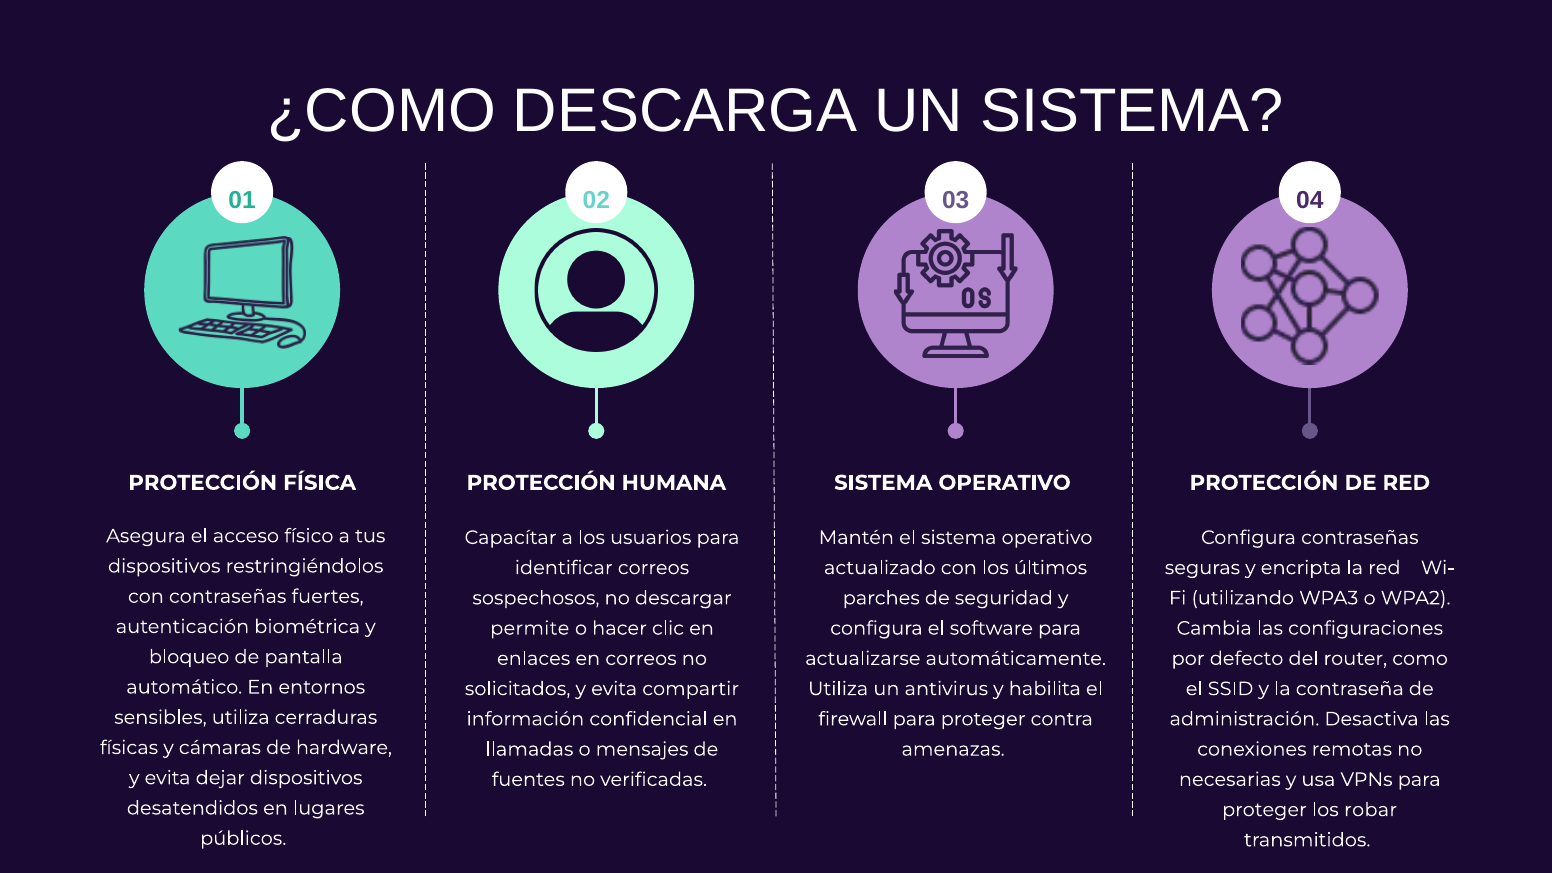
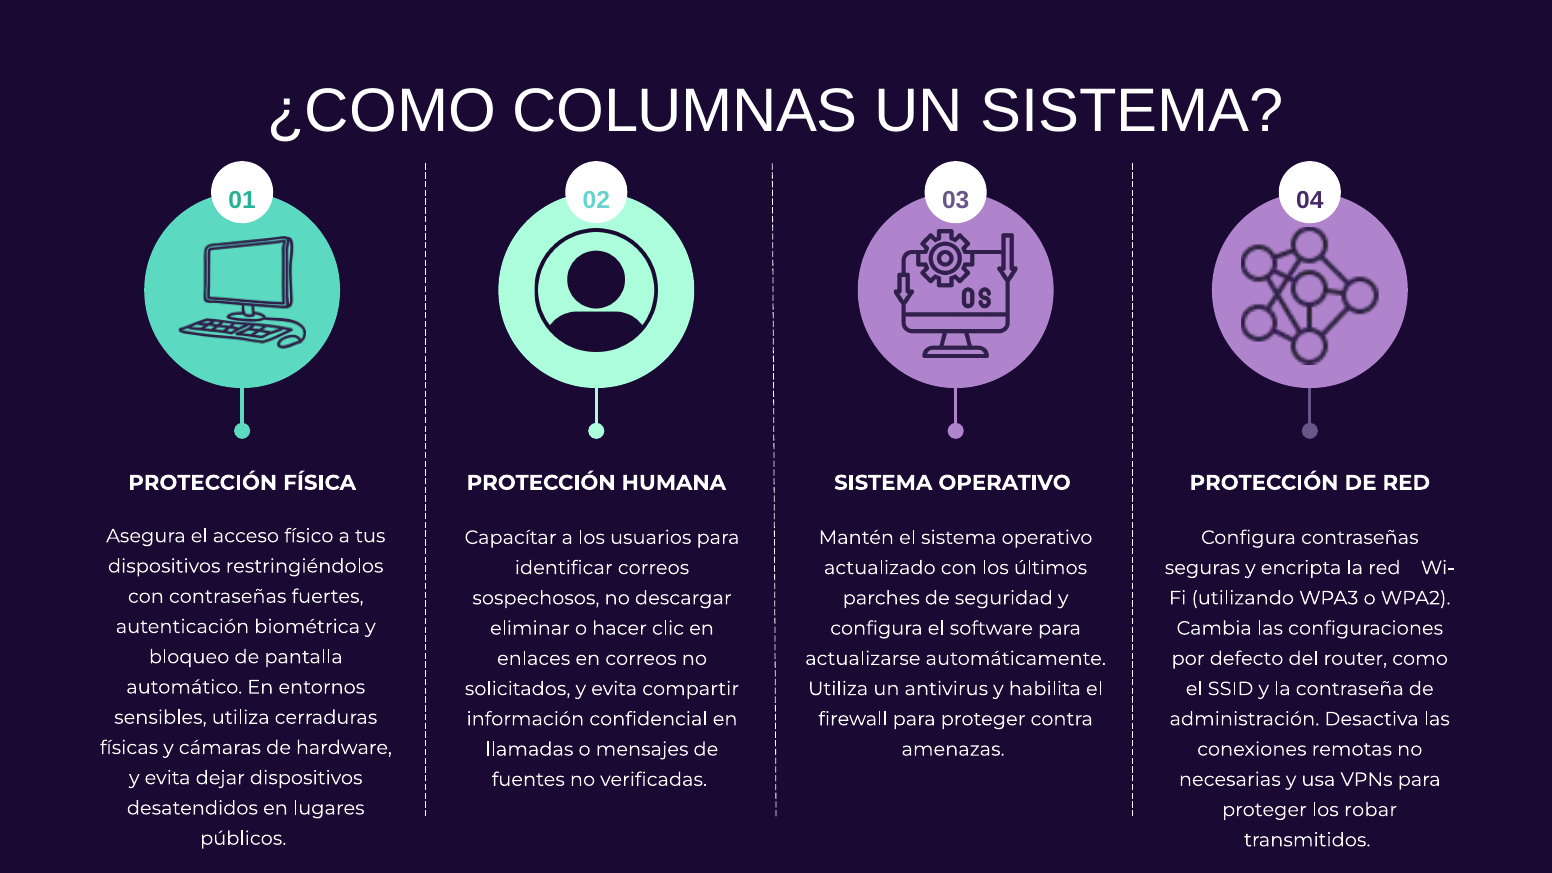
DESCARGA: DESCARGA -> COLUMNAS (685, 112)
permite: permite -> eliminar (530, 628)
